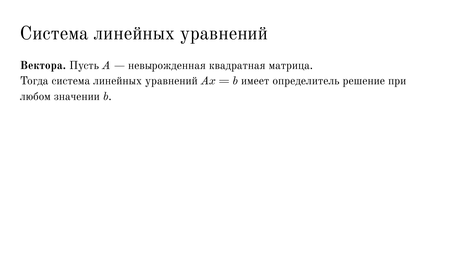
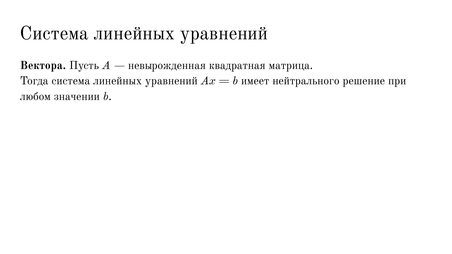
определитель: определитель -> нейтрального (306, 81)
